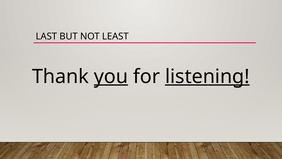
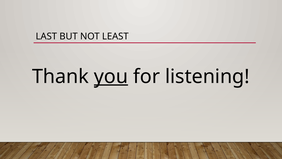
listening underline: present -> none (207, 76)
